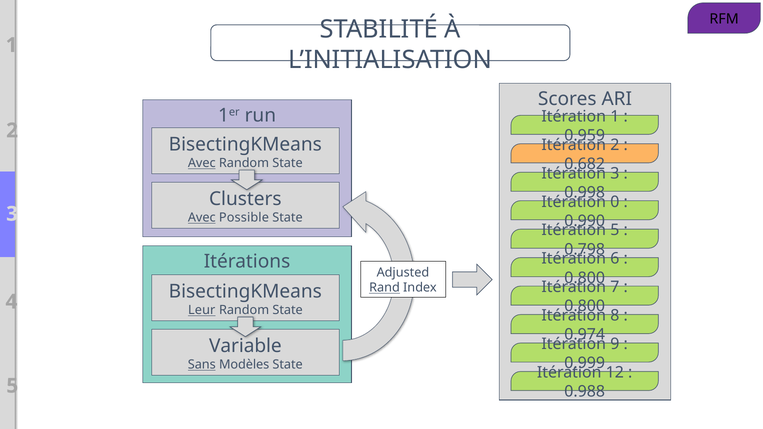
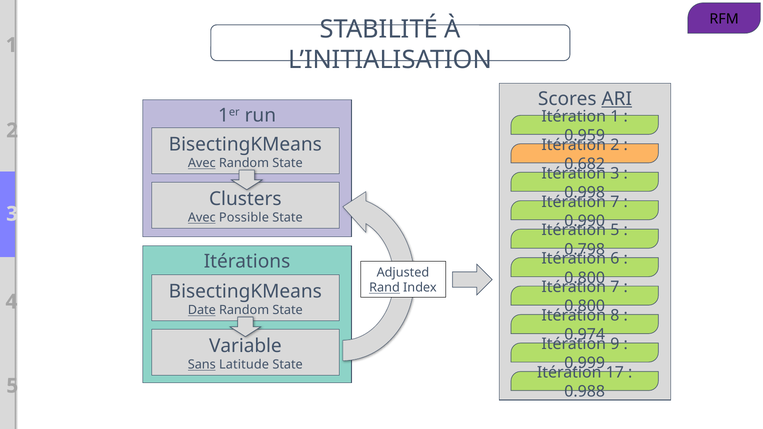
ARI underline: none -> present (617, 99)
0: 0 -> 7 (615, 202)
Leur: Leur -> Date (202, 310)
Modèles: Modèles -> Latitude (244, 365)
12: 12 -> 17 (615, 373)
